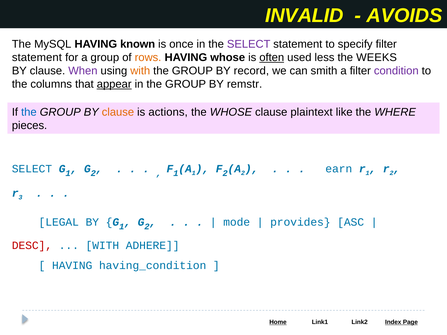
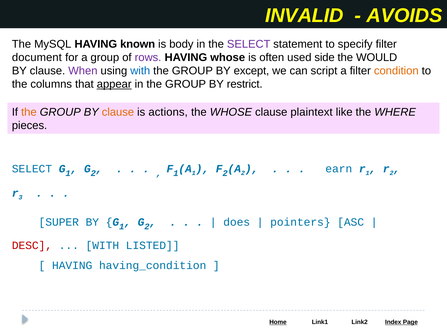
once: once -> body (181, 44)
statement: statement -> document (37, 57)
rows colour: orange -> purple (148, 57)
often underline: present -> none (272, 57)
less: less -> side (325, 57)
WEEKS: WEEKS -> WOULD (377, 57)
with colour: orange -> blue (140, 71)
record: record -> except (251, 71)
smith: smith -> script (324, 71)
condition colour: purple -> orange (396, 71)
remstr: remstr -> restrict (245, 84)
the colour: blue -> orange (29, 112)
LEGAL: LEGAL -> SUPER (59, 222)
mode: mode -> does (237, 222)
provides: provides -> pointers (300, 222)
ADHERE: ADHERE -> LISTED (153, 246)
